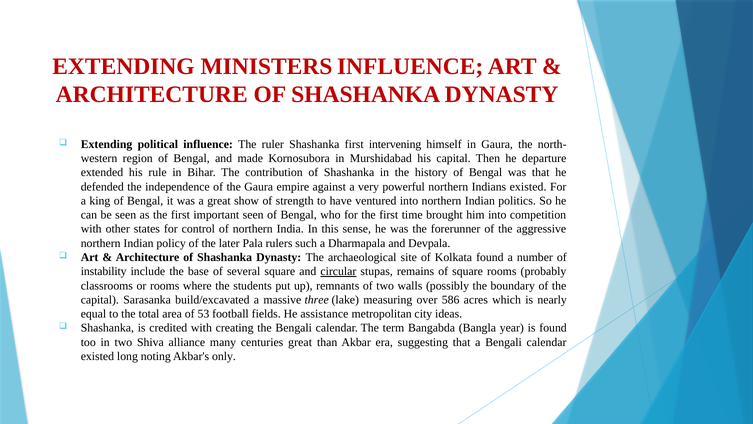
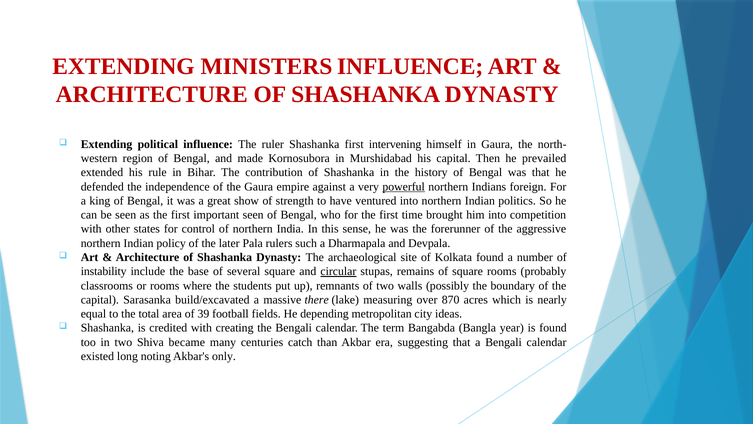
departure: departure -> prevailed (544, 158)
powerful underline: none -> present (404, 187)
Indians existed: existed -> foreign (528, 187)
three: three -> there (317, 299)
586: 586 -> 870 (451, 299)
53: 53 -> 39 (203, 314)
assistance: assistance -> depending (325, 314)
alliance: alliance -> became (187, 342)
centuries great: great -> catch (300, 342)
